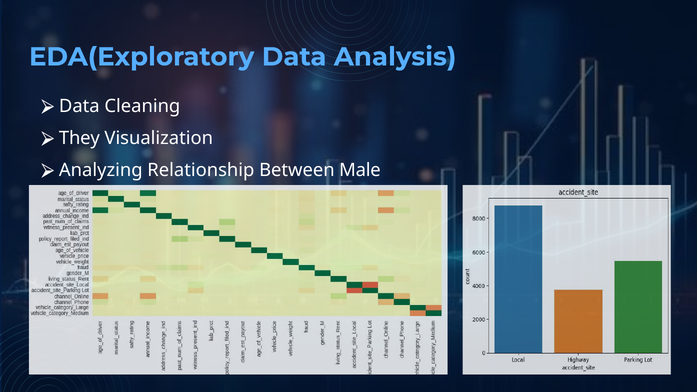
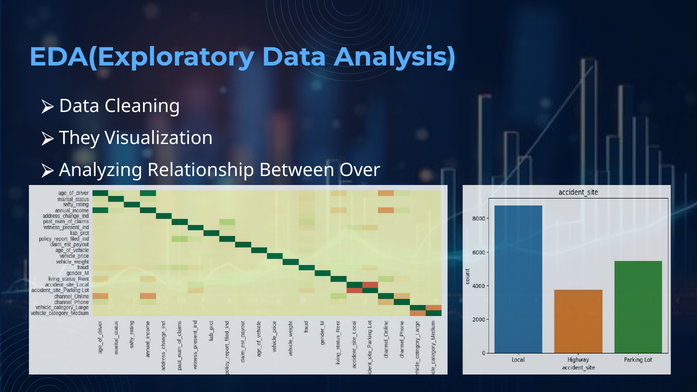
Male: Male -> Over (360, 170)
